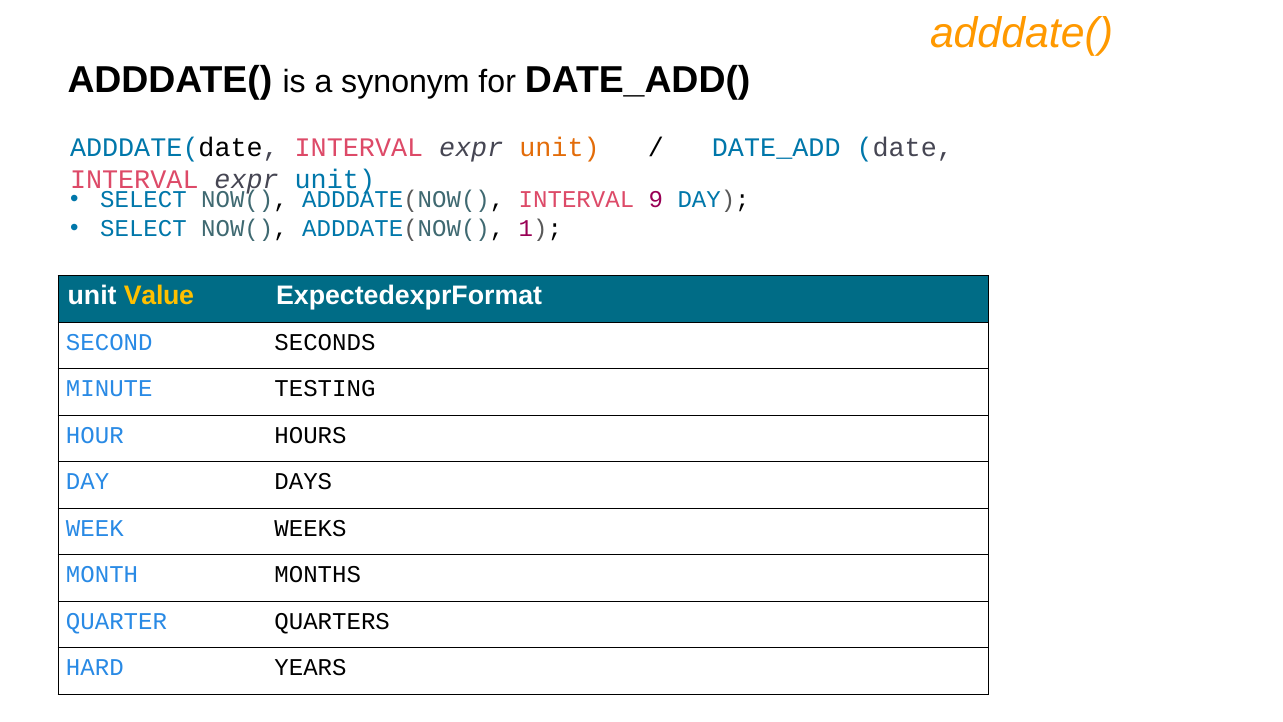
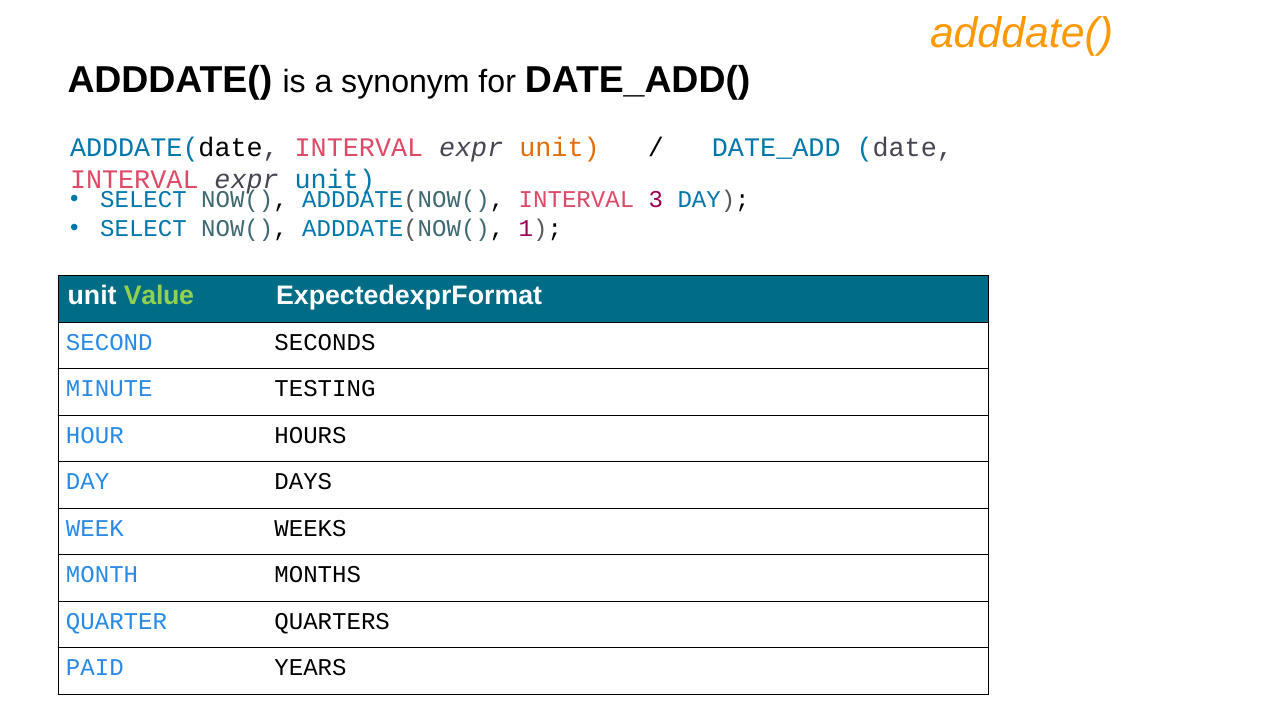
9: 9 -> 3 (656, 200)
Value colour: yellow -> light green (159, 296)
HARD: HARD -> PAID (95, 668)
